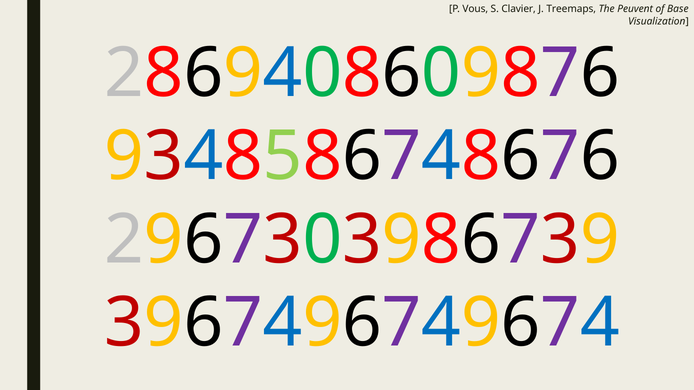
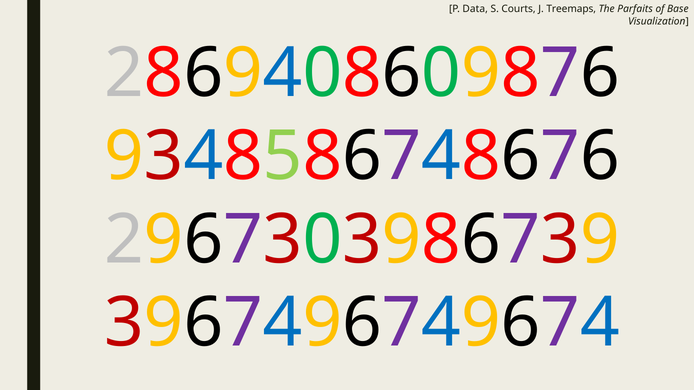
Vous: Vous -> Data (475, 9)
Clavier: Clavier -> Courts (519, 9)
Peuvent: Peuvent -> Parfaits (635, 9)
